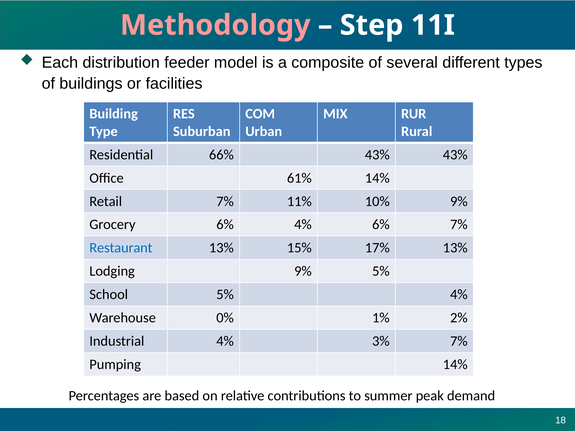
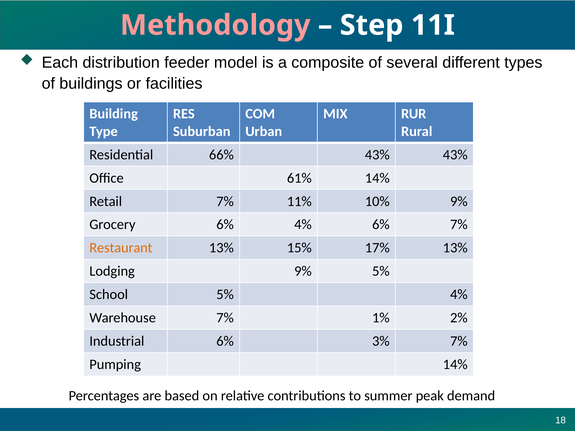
Restaurant colour: blue -> orange (121, 248)
Warehouse 0%: 0% -> 7% (225, 318)
Industrial 4%: 4% -> 6% (225, 341)
